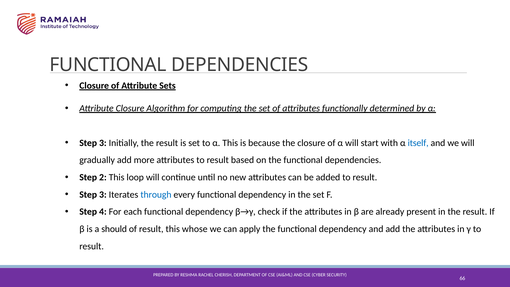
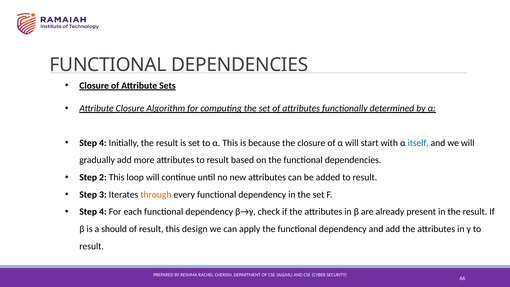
3: 3 -> 4 (103, 143)
through colour: blue -> orange (156, 194)
whose: whose -> design (195, 229)
